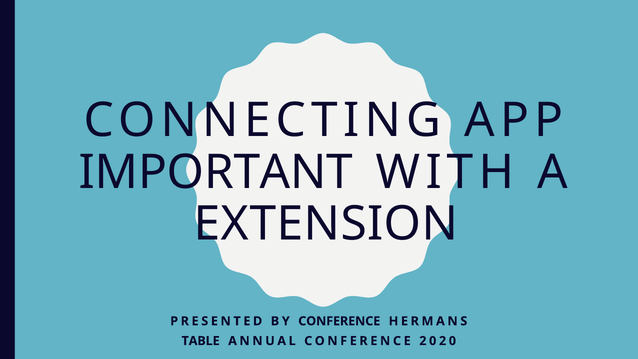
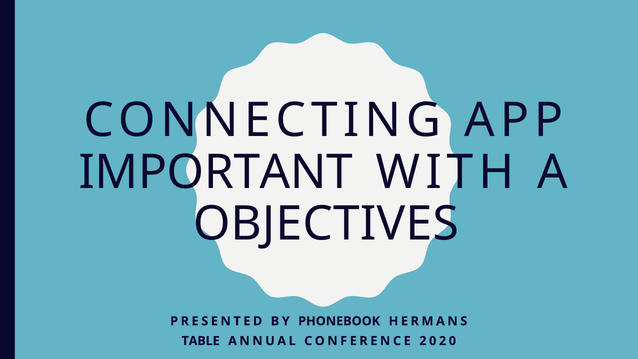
EXTENSION: EXTENSION -> OBJECTIVES (326, 224)
BY CONFERENCE: CONFERENCE -> PHONEBOOK (339, 321)
